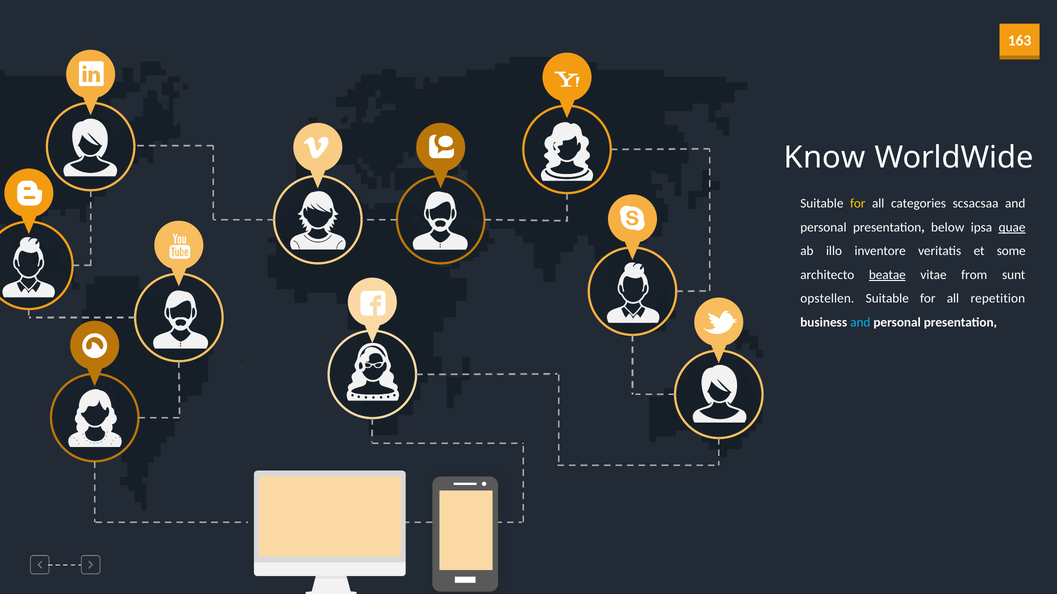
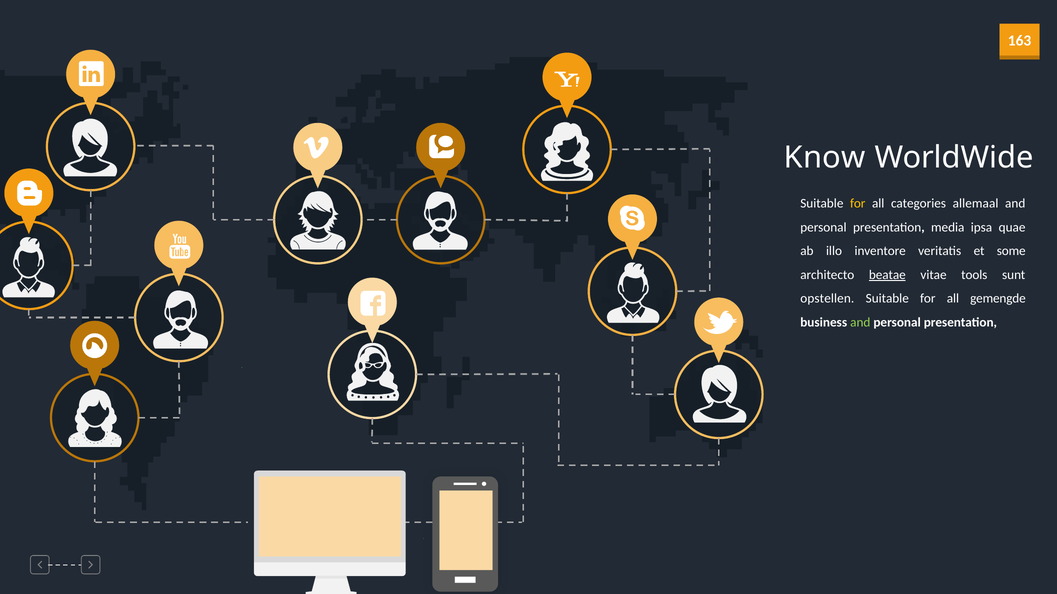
scsacsaa: scsacsaa -> allemaal (976, 204)
below: below -> media (948, 227)
quae underline: present -> none (1012, 227)
from: from -> tools (974, 275)
repetition: repetition -> gemengde (998, 299)
and colour: light blue -> light green (860, 323)
